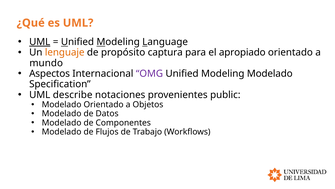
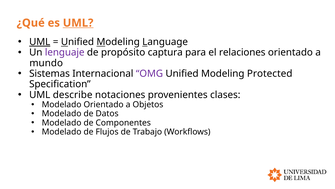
UML underline: none -> present (78, 23)
lenguaje colour: orange -> purple (65, 52)
apropiado: apropiado -> relaciones (242, 52)
Aspectos: Aspectos -> Sistemas (50, 73)
Modeling Modelado: Modelado -> Protected (270, 73)
public: public -> clases (225, 95)
